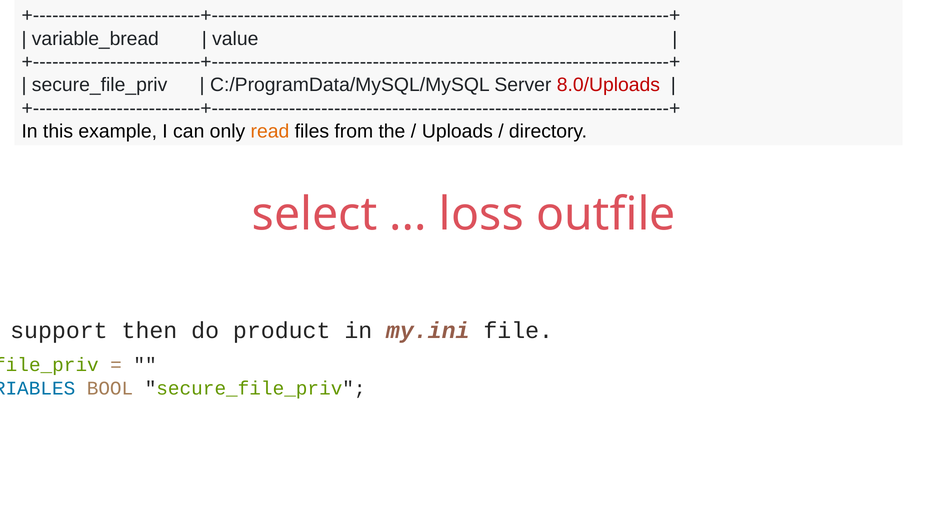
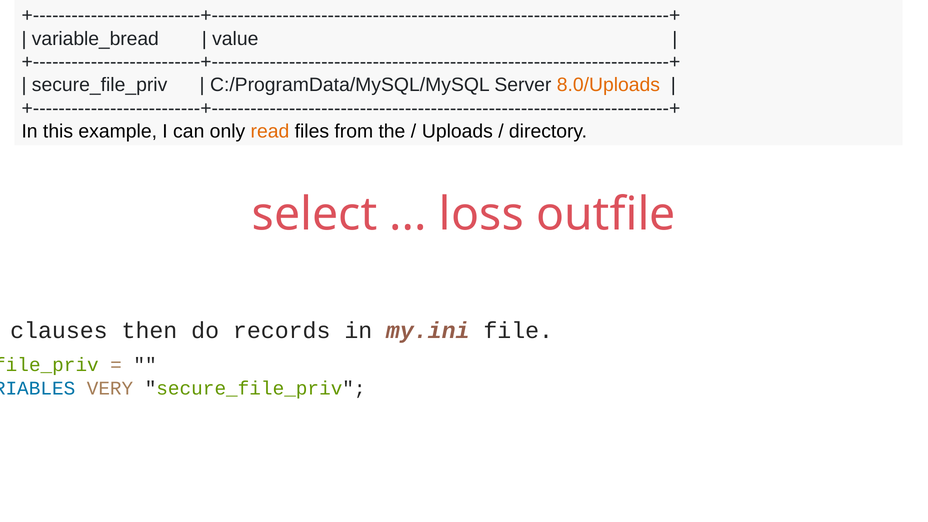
8.0/Uploads colour: red -> orange (608, 85)
support: support -> clauses (59, 330)
product: product -> records (282, 330)
BOOL: BOOL -> VERY (110, 388)
